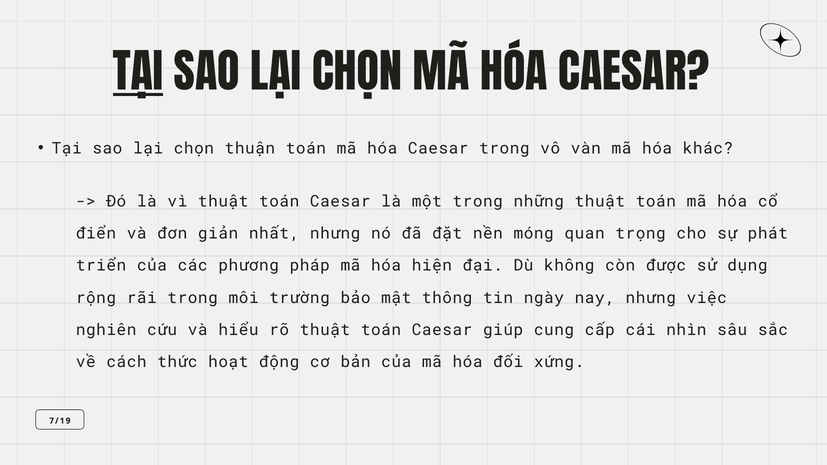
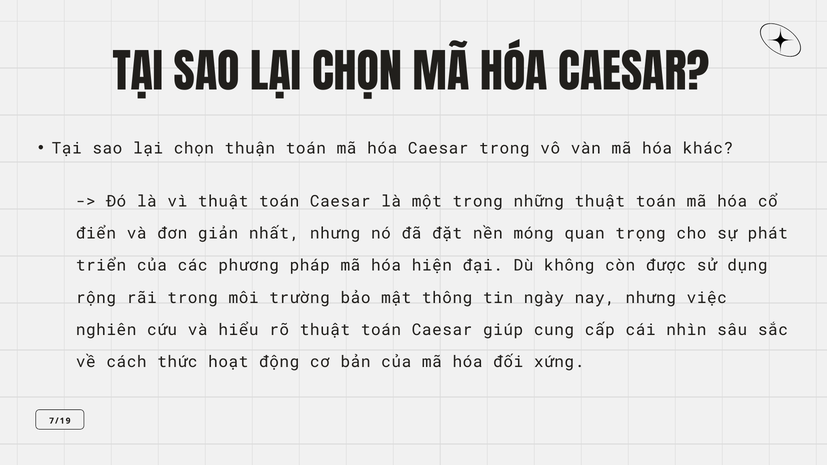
TẠI underline: present -> none (138, 75)
